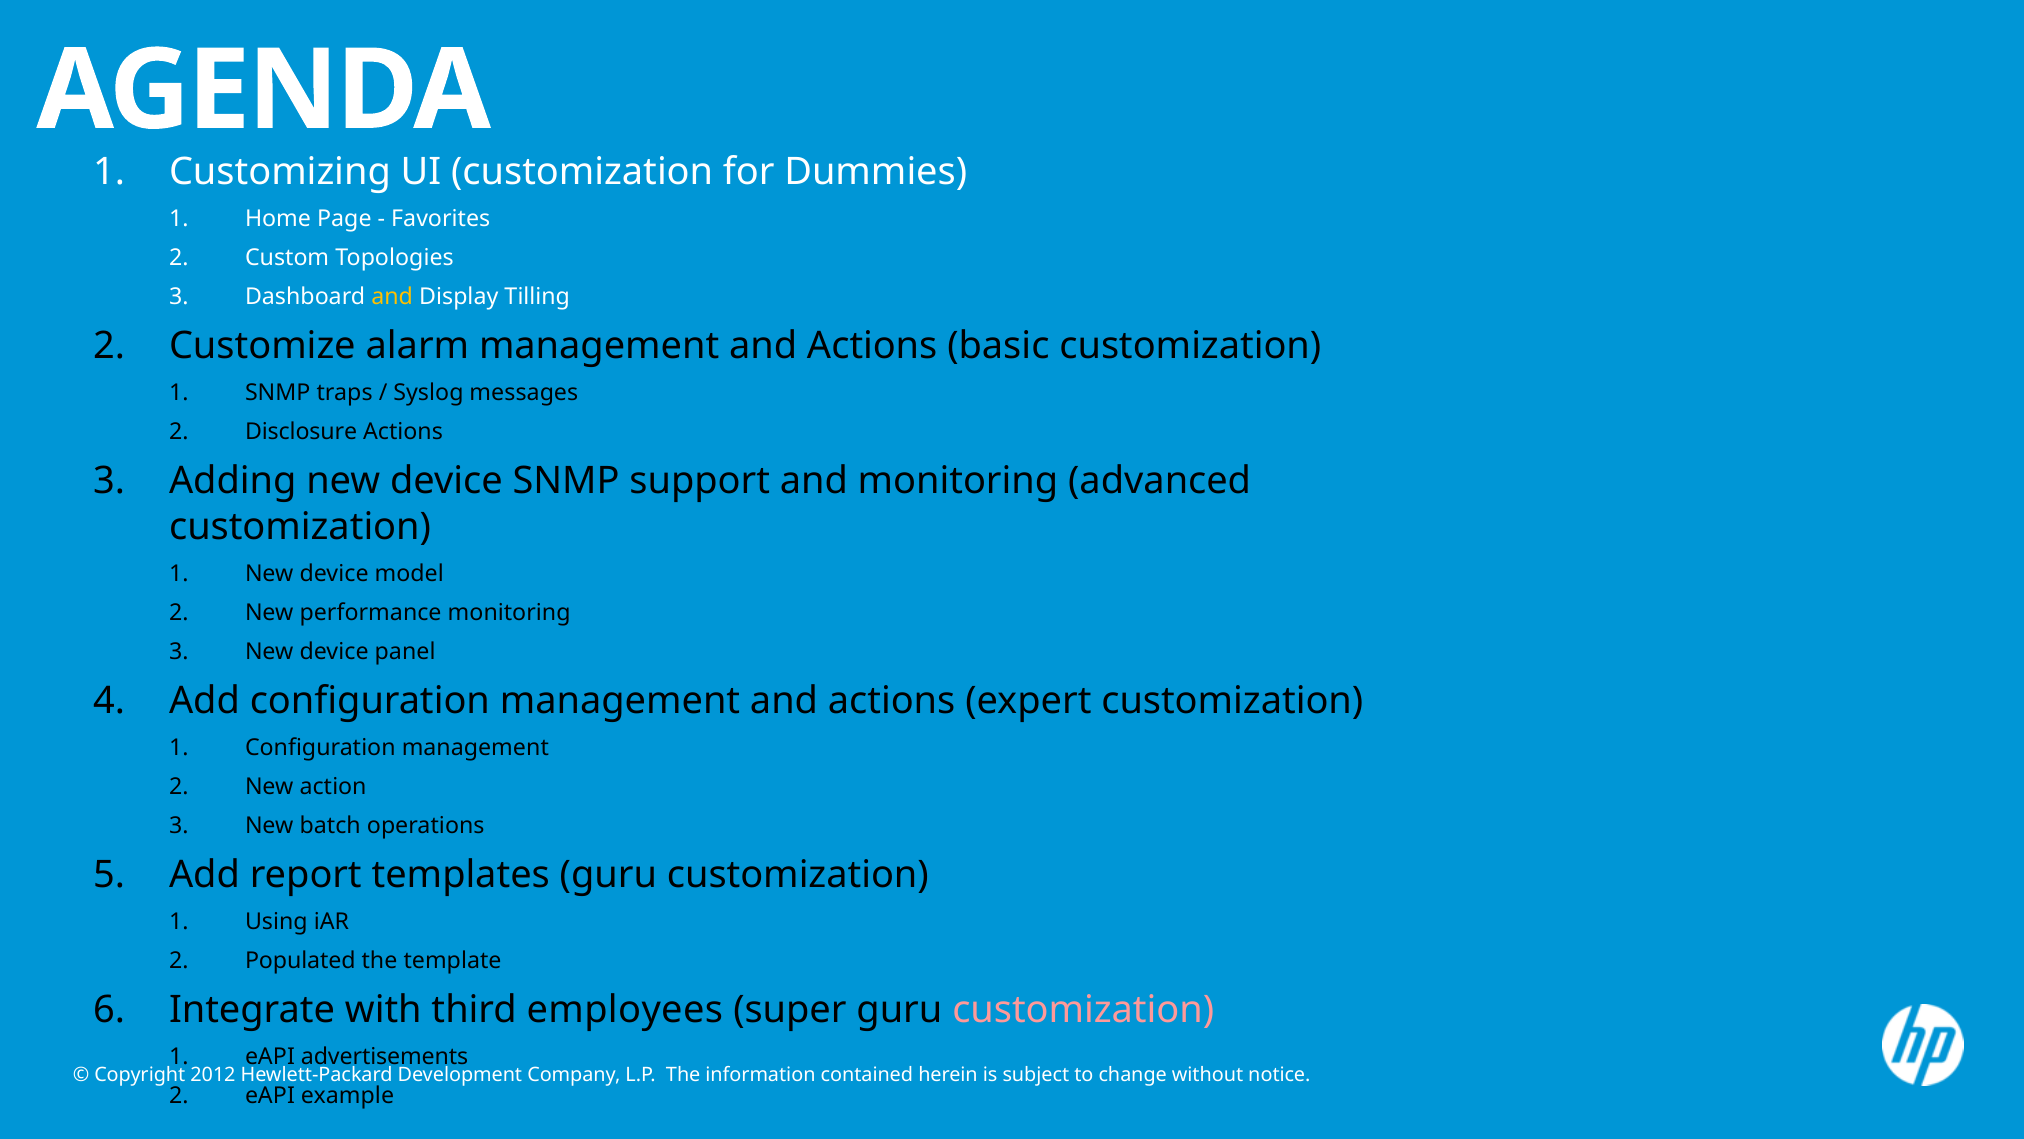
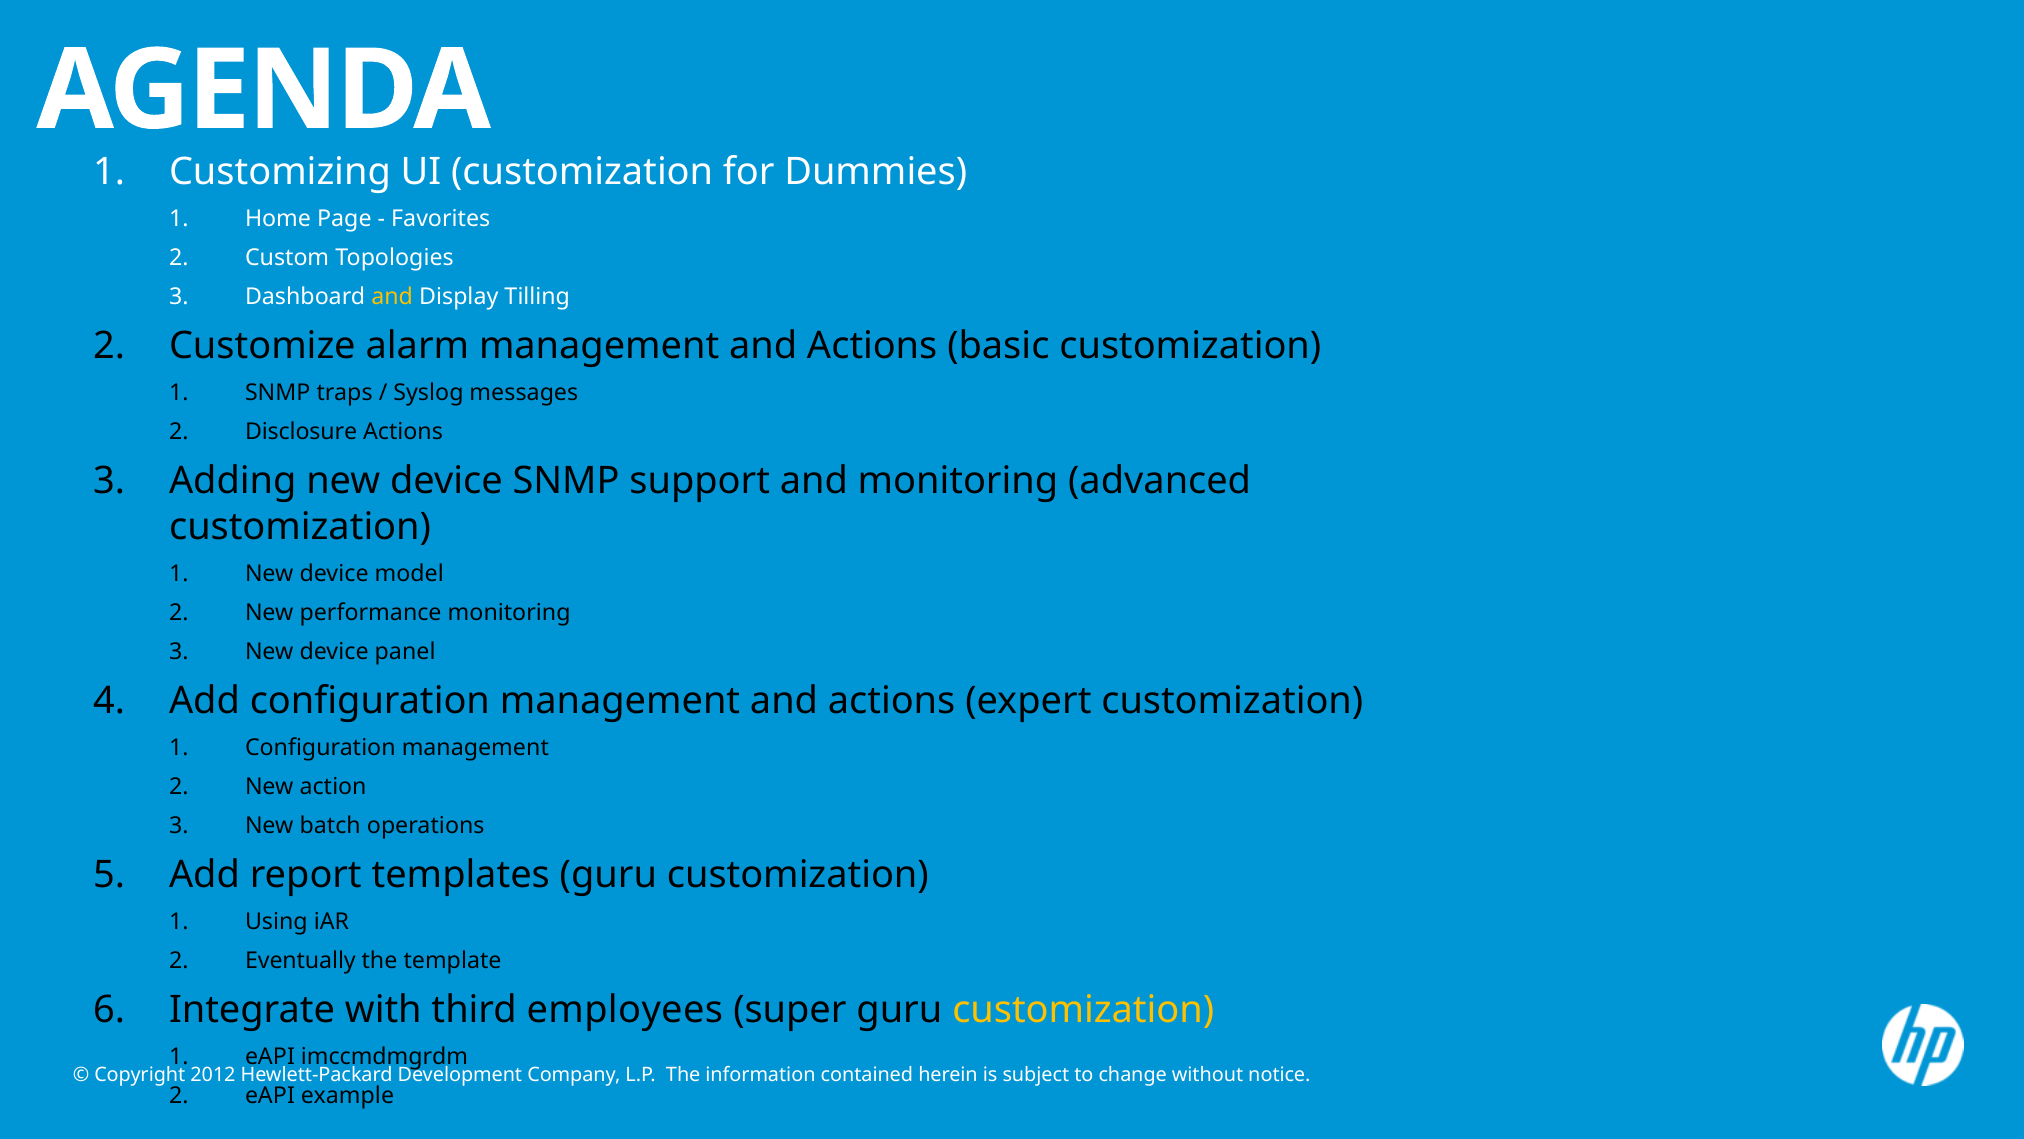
Populated: Populated -> Eventually (300, 961)
customization colour: pink -> yellow (1083, 1010)
advertisements: advertisements -> imccmdmgrdm (385, 1057)
